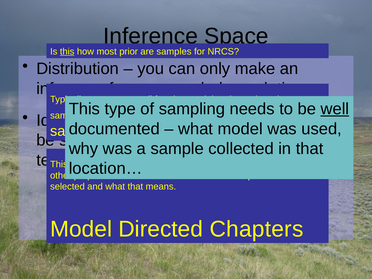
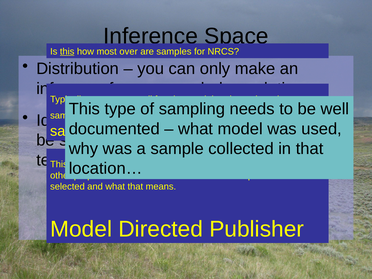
prior: prior -> over (129, 51)
well underline: present -> none (335, 109)
Chapters: Chapters -> Publisher (257, 229)
